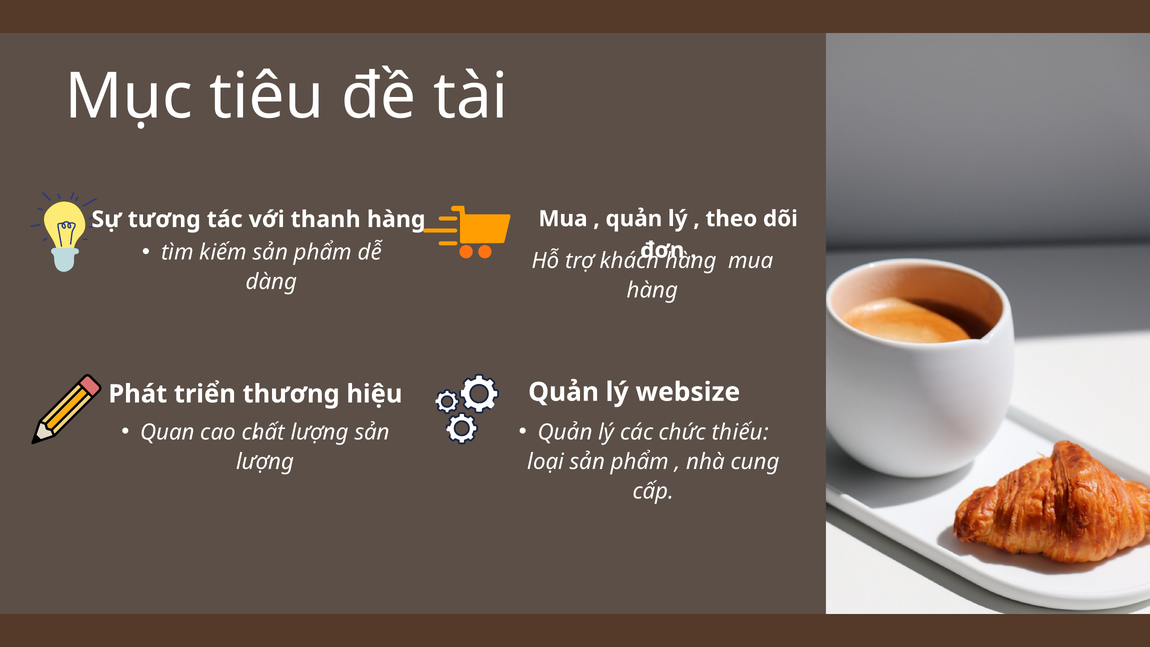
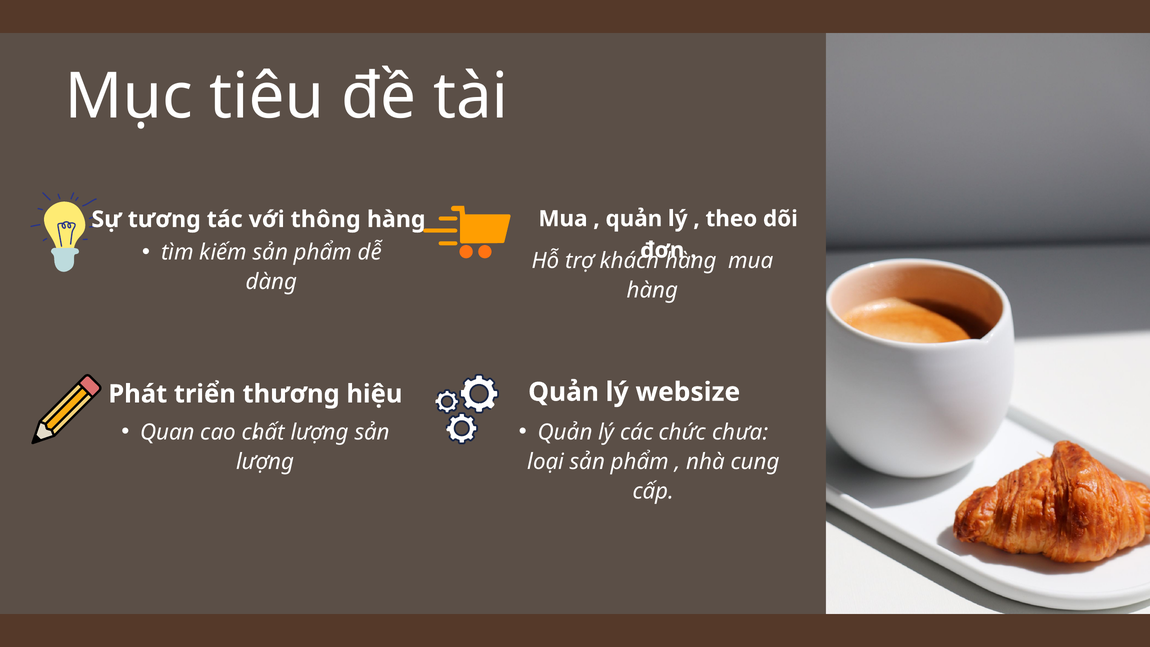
thanh: thanh -> thông (326, 219)
thiếu: thiếu -> chưa (740, 432)
